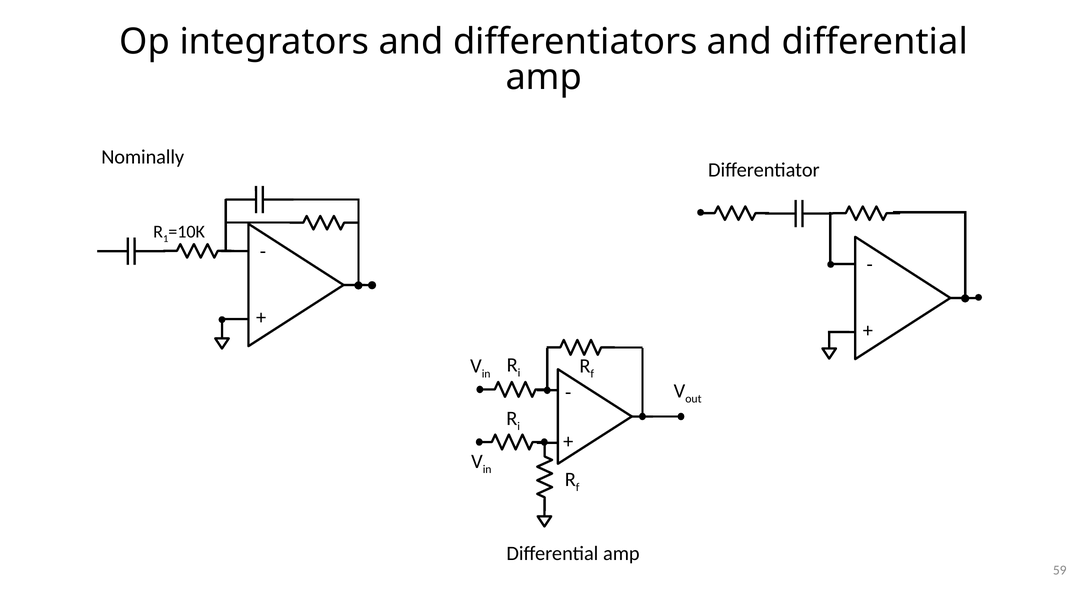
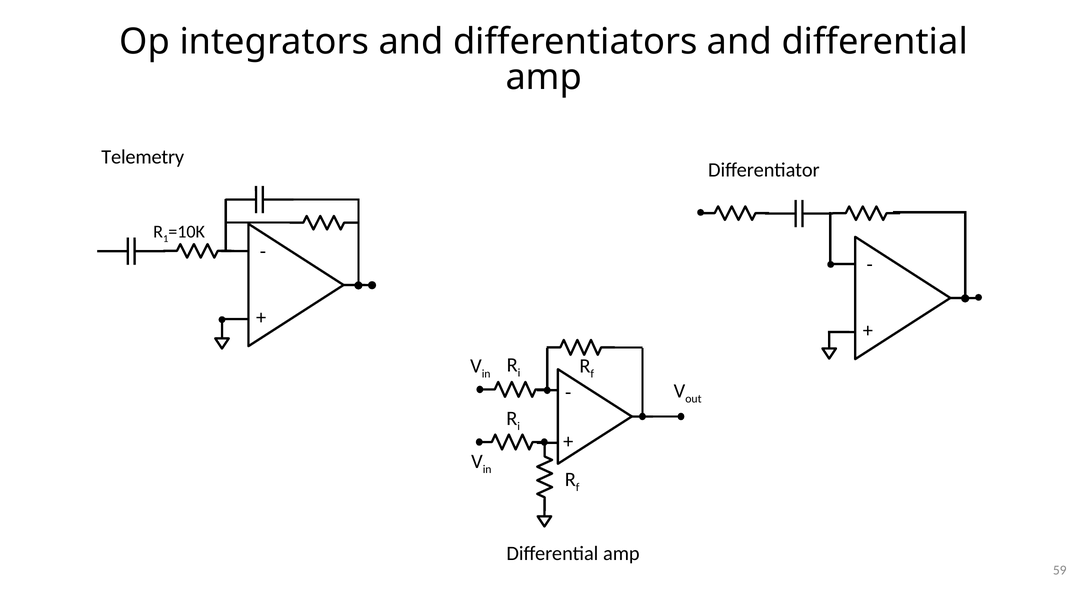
Nominally: Nominally -> Telemetry (143, 157)
